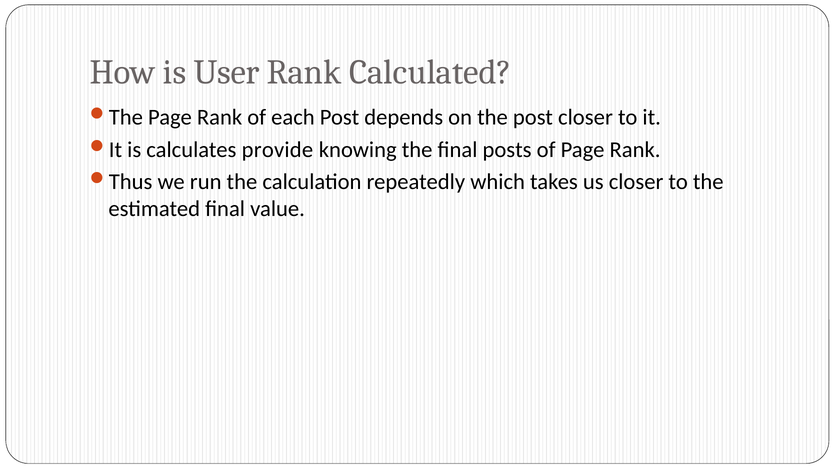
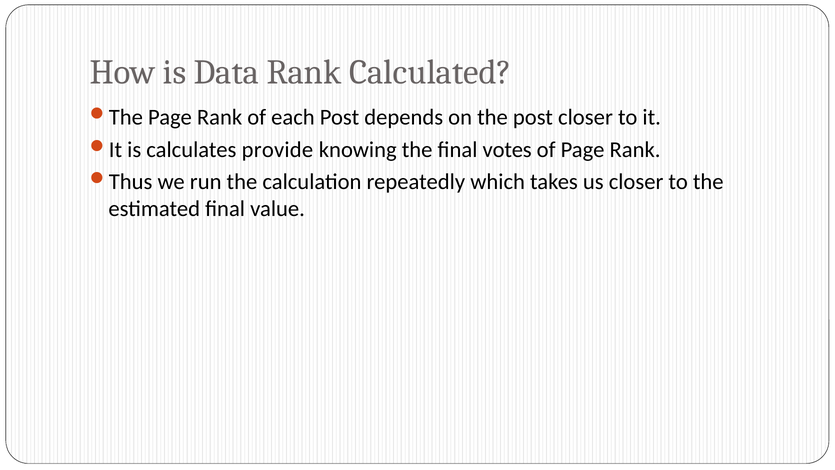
User: User -> Data (226, 72)
posts: posts -> votes (507, 150)
